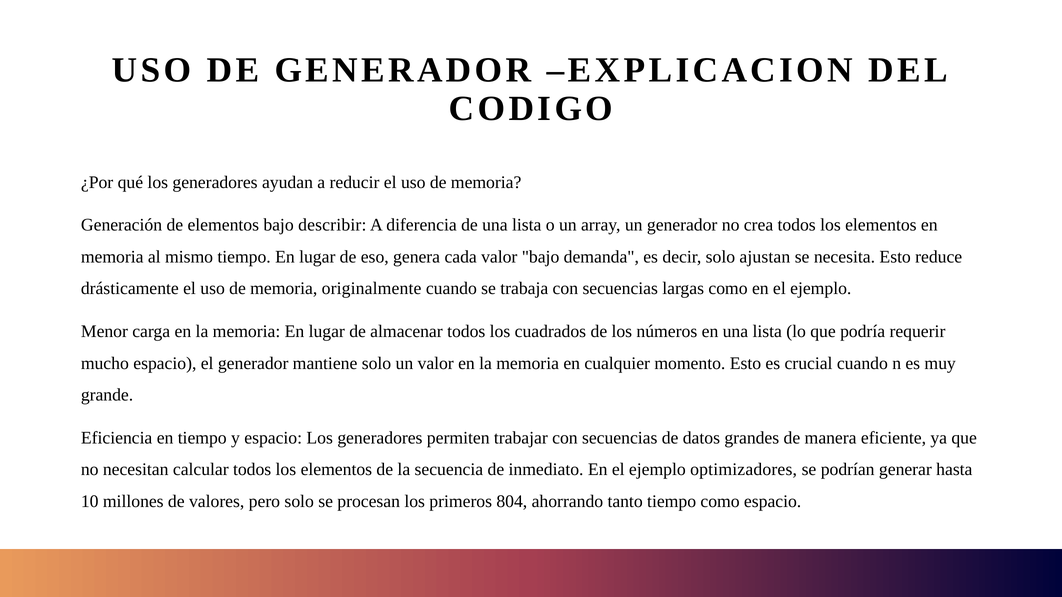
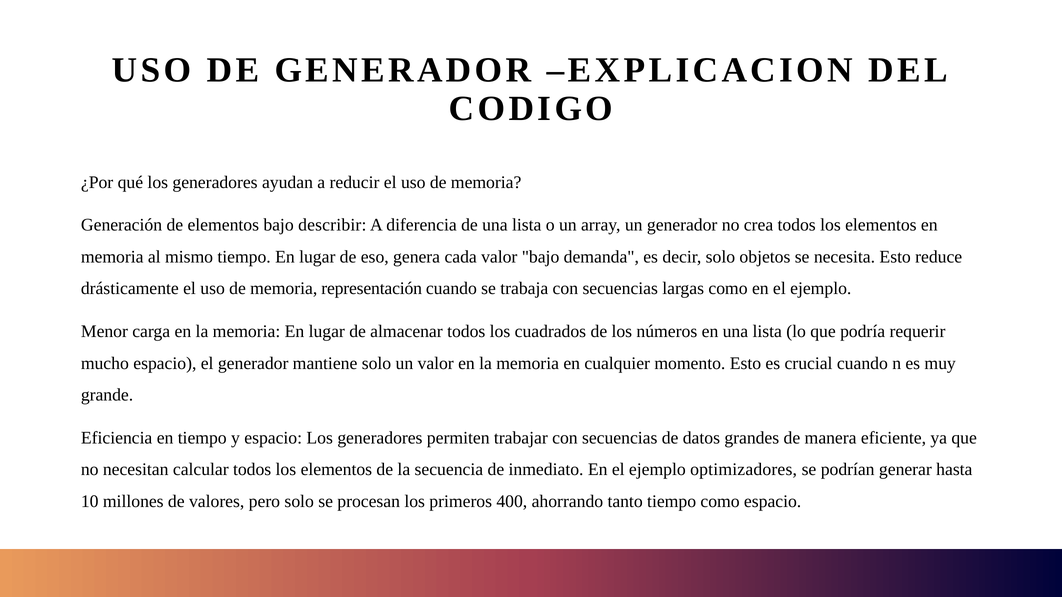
ajustan: ajustan -> objetos (765, 257)
originalmente: originalmente -> representación (372, 289)
804: 804 -> 400 (512, 502)
